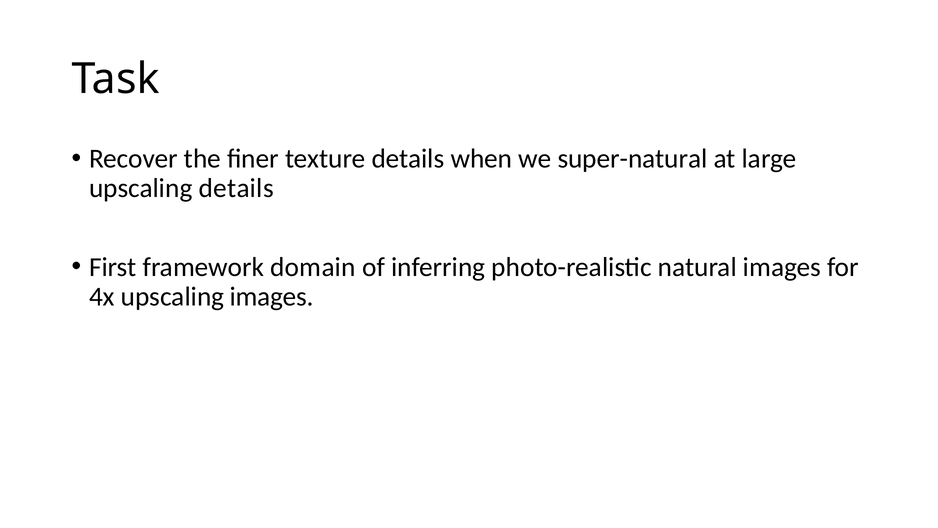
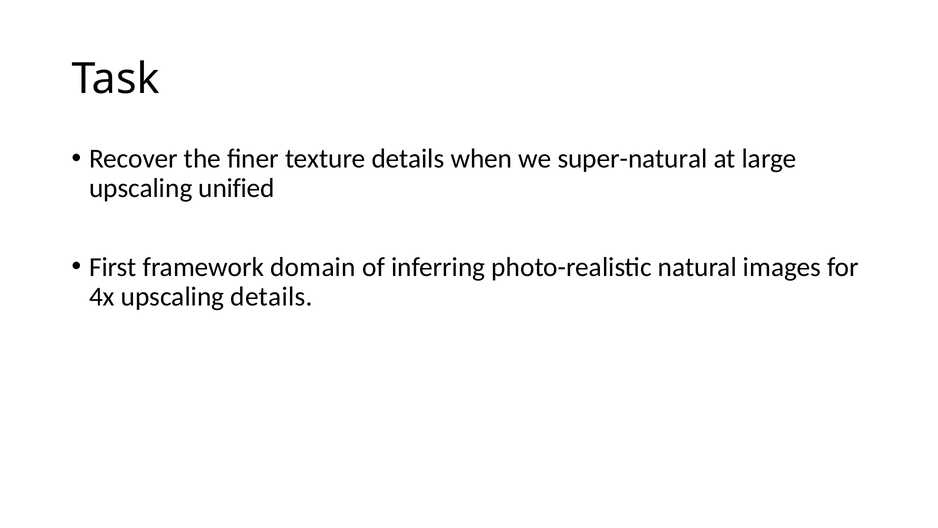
upscaling details: details -> unified (236, 188)
upscaling images: images -> details (271, 296)
